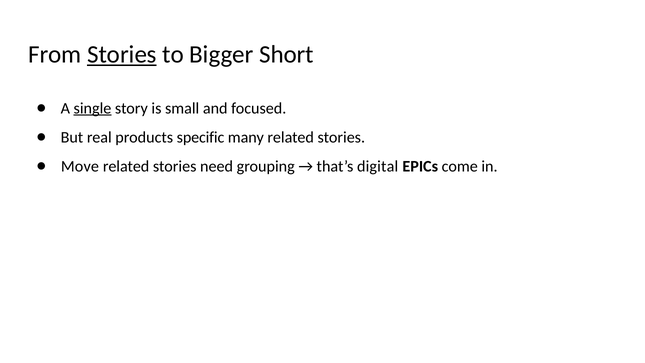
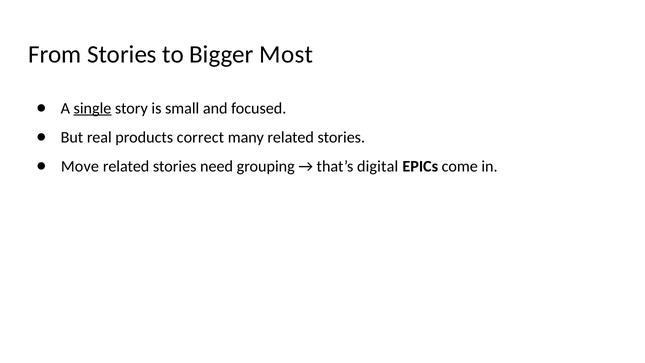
Stories underline: present -> none (122, 55)
Short: Short -> Most (286, 55)
specific: specific -> correct (200, 137)
